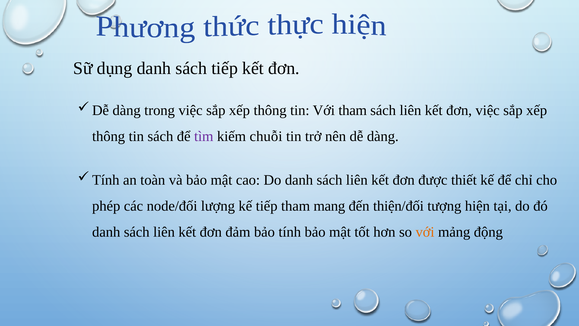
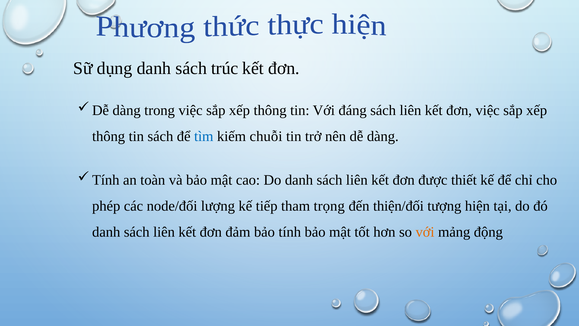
sách tiếp: tiếp -> trúc (225, 68)
Với tham: tham -> đáng (353, 110)
tìm colour: purple -> blue (204, 136)
mang: mang -> trọng (329, 206)
